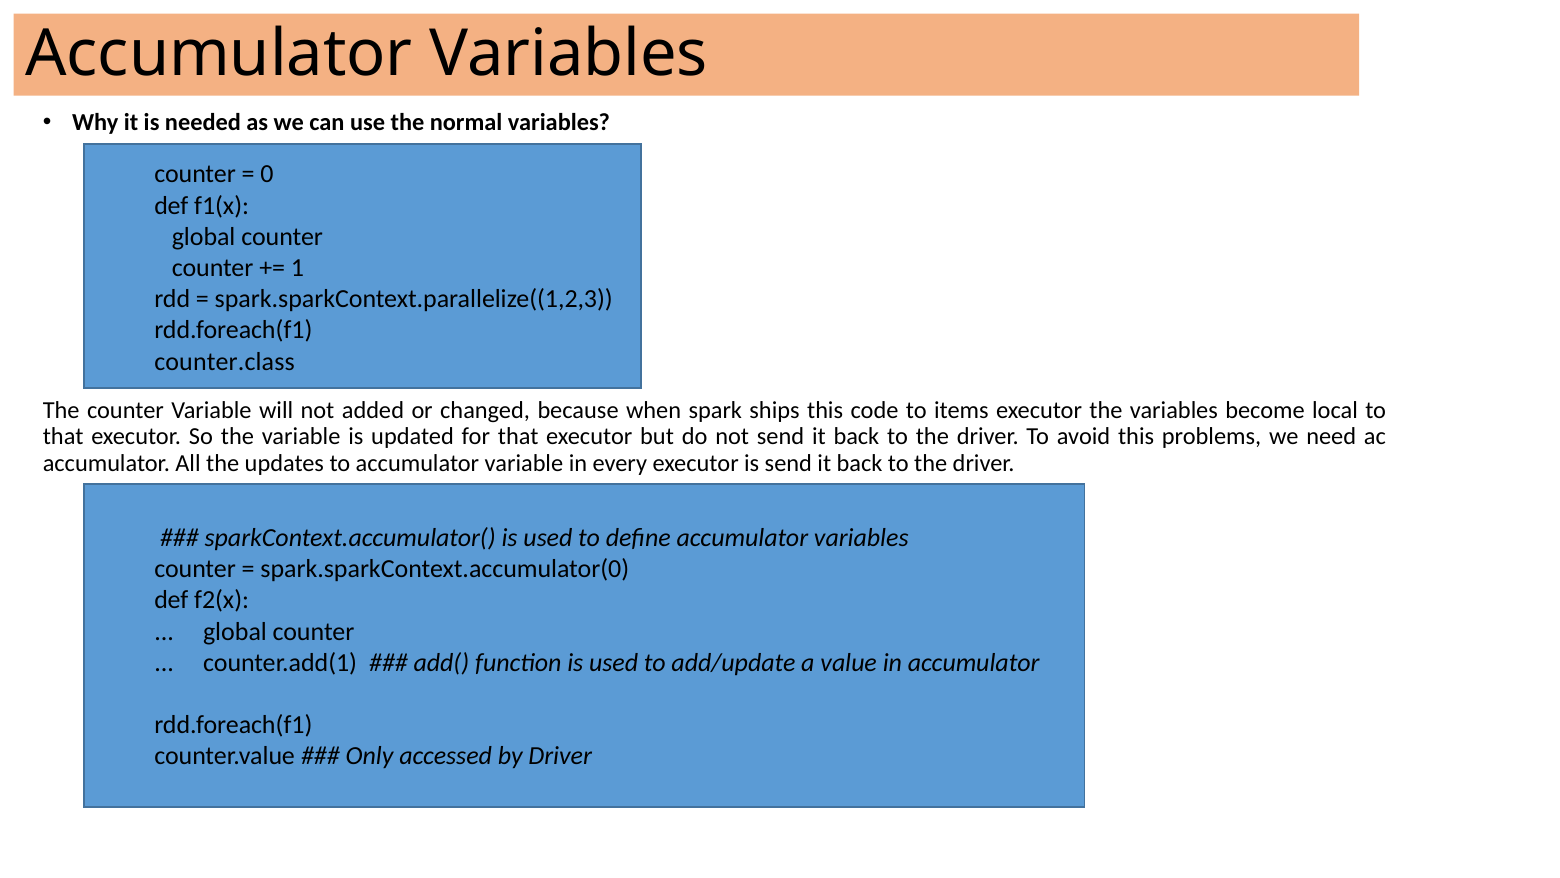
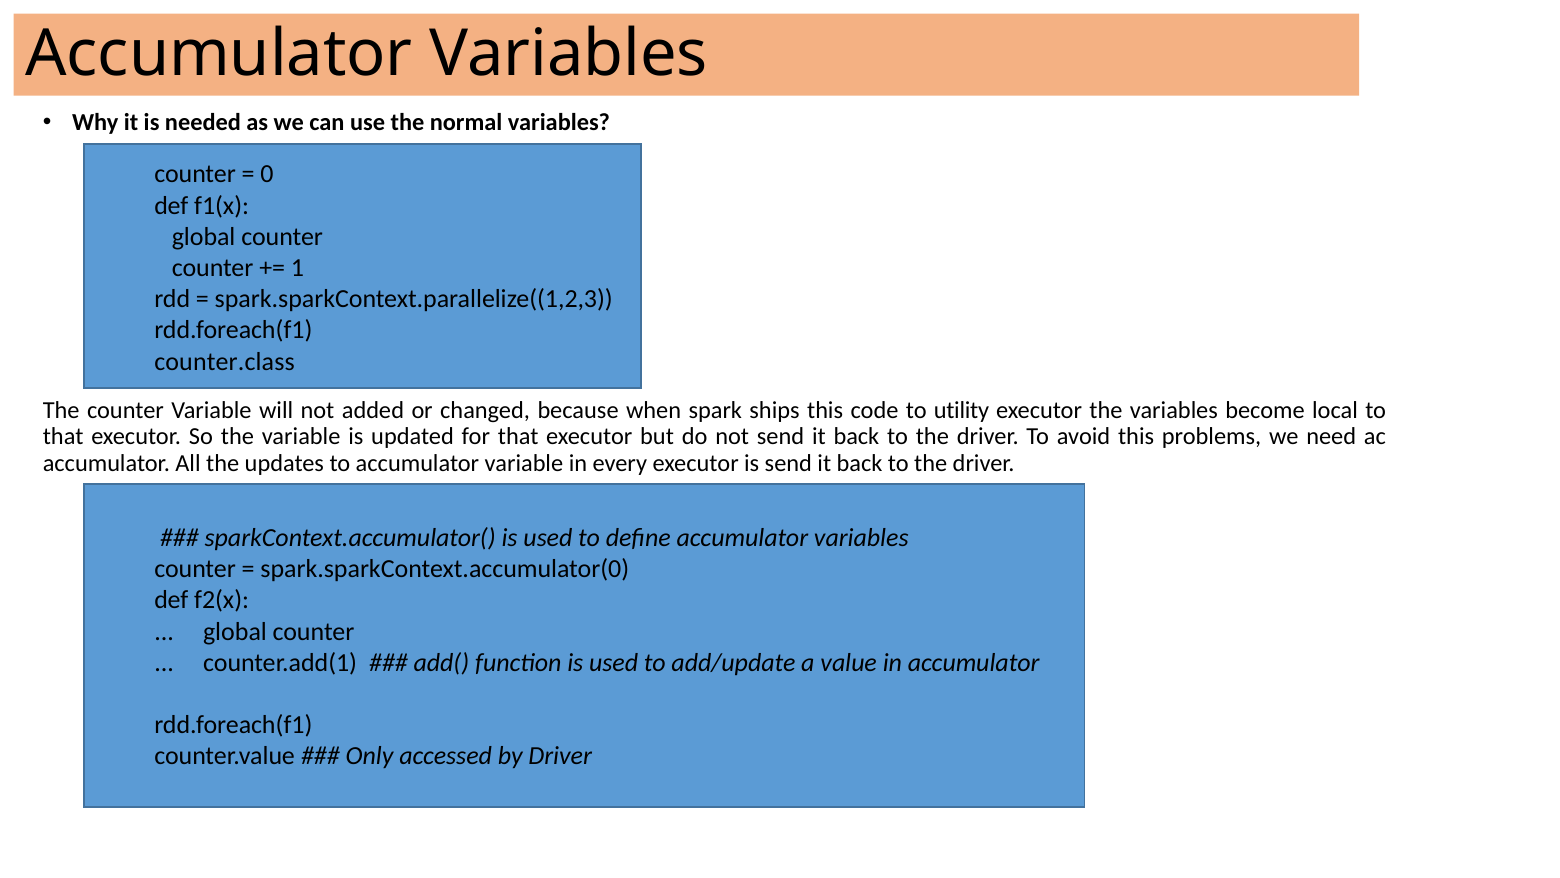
items: items -> utility (961, 410)
